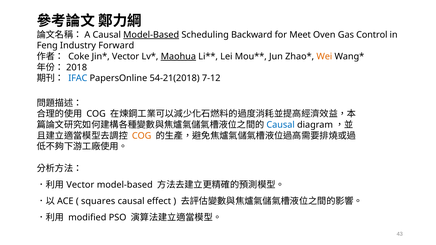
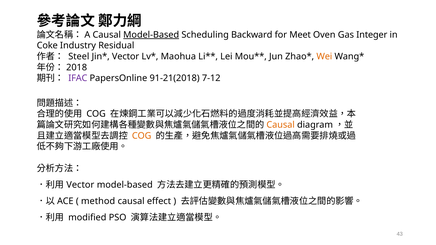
Control: Control -> Integer (372, 35)
Feng: Feng -> Coke (47, 46)
Forward: Forward -> Residual (116, 46)
Coke: Coke -> Steel (79, 57)
Maohua underline: present -> none (178, 57)
IFAC colour: blue -> purple (78, 78)
54-21(2018: 54-21(2018 -> 91-21(2018 (175, 78)
Causal colour: blue -> orange (281, 125)
squares: squares -> method (98, 201)
